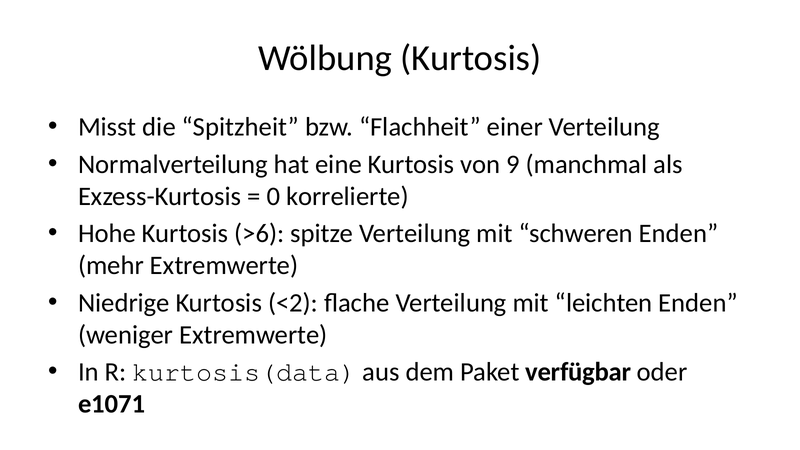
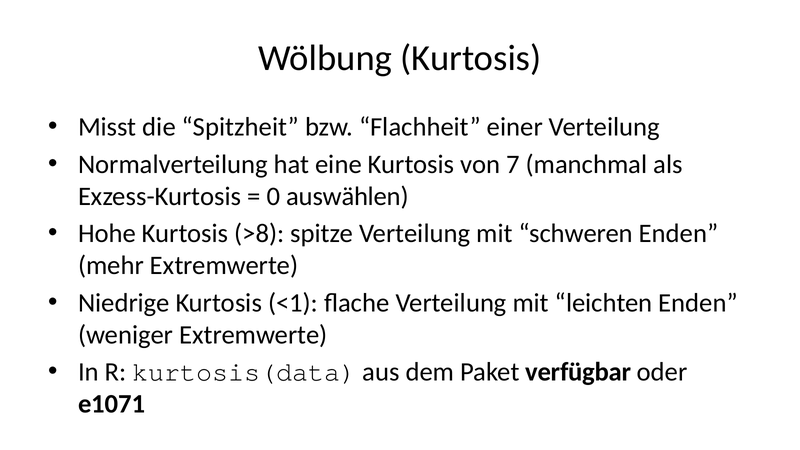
9: 9 -> 7 (513, 164)
korrelierte: korrelierte -> auswählen (347, 196)
>6: >6 -> >8 (259, 234)
<2: <2 -> <1 (293, 303)
